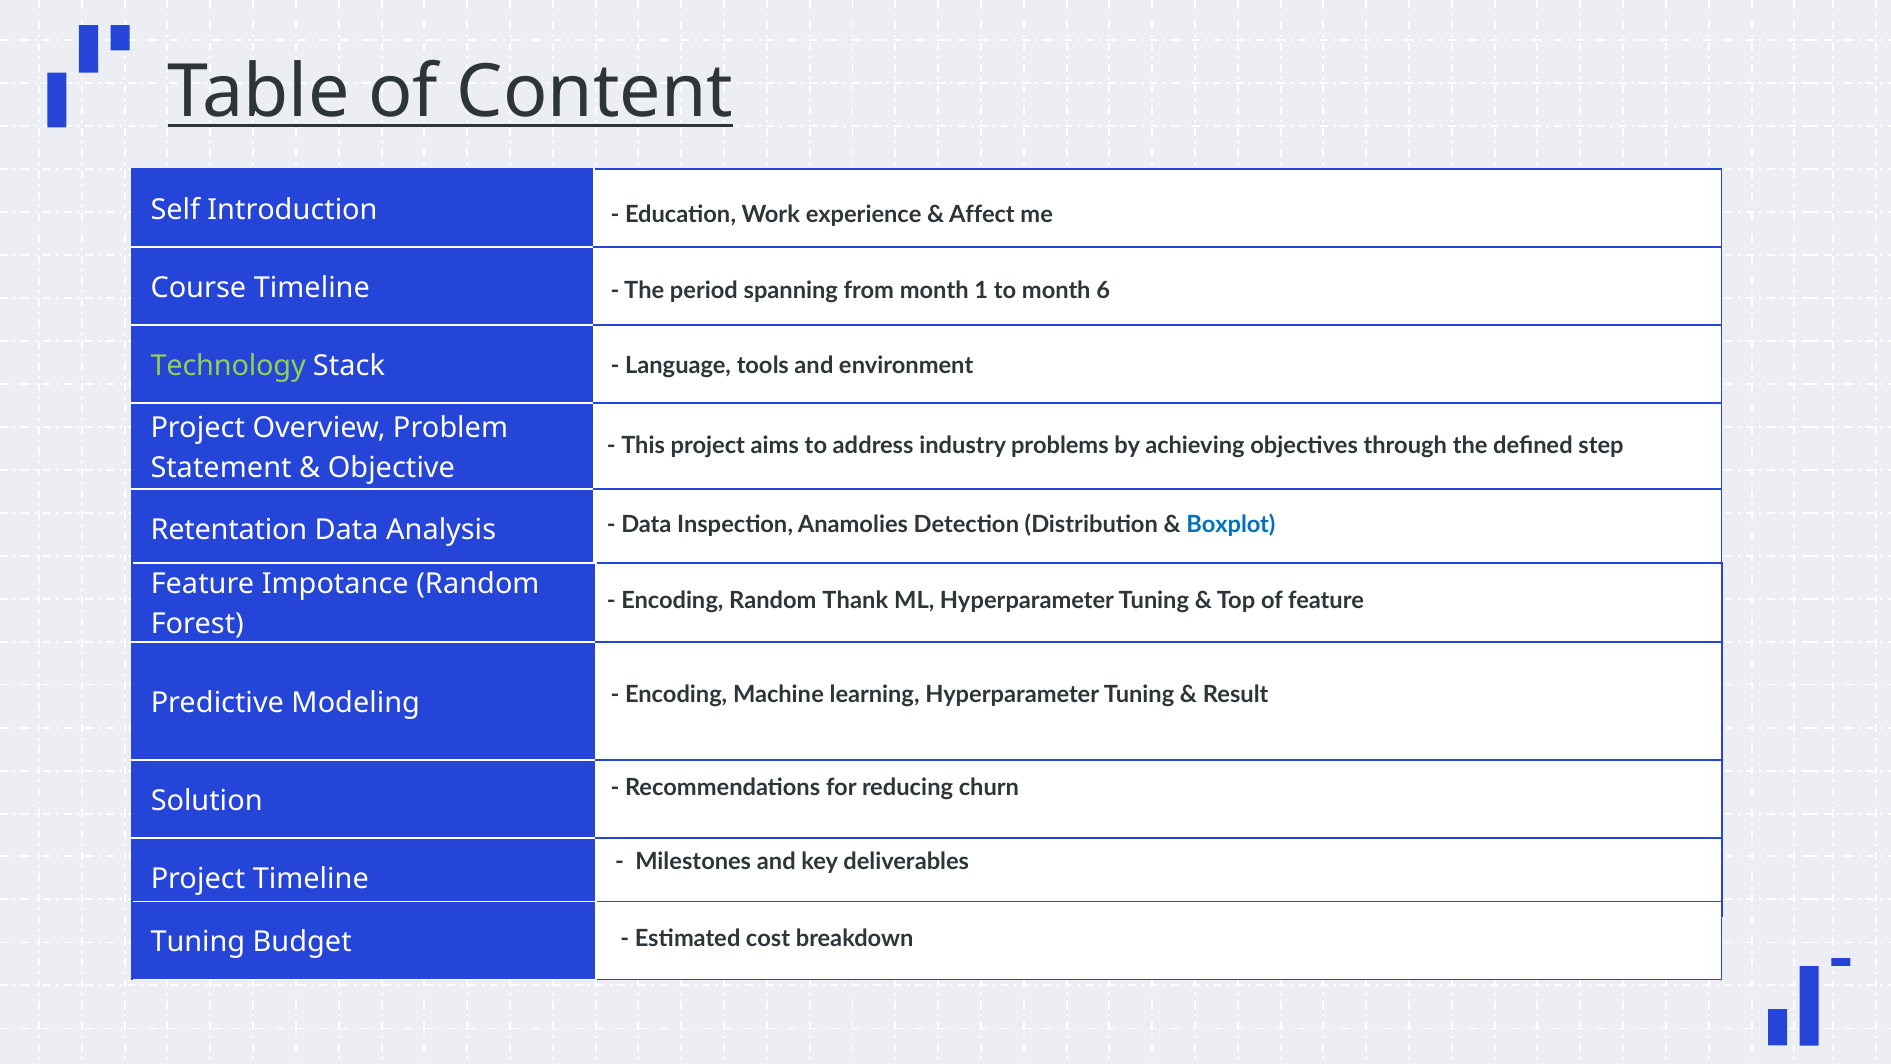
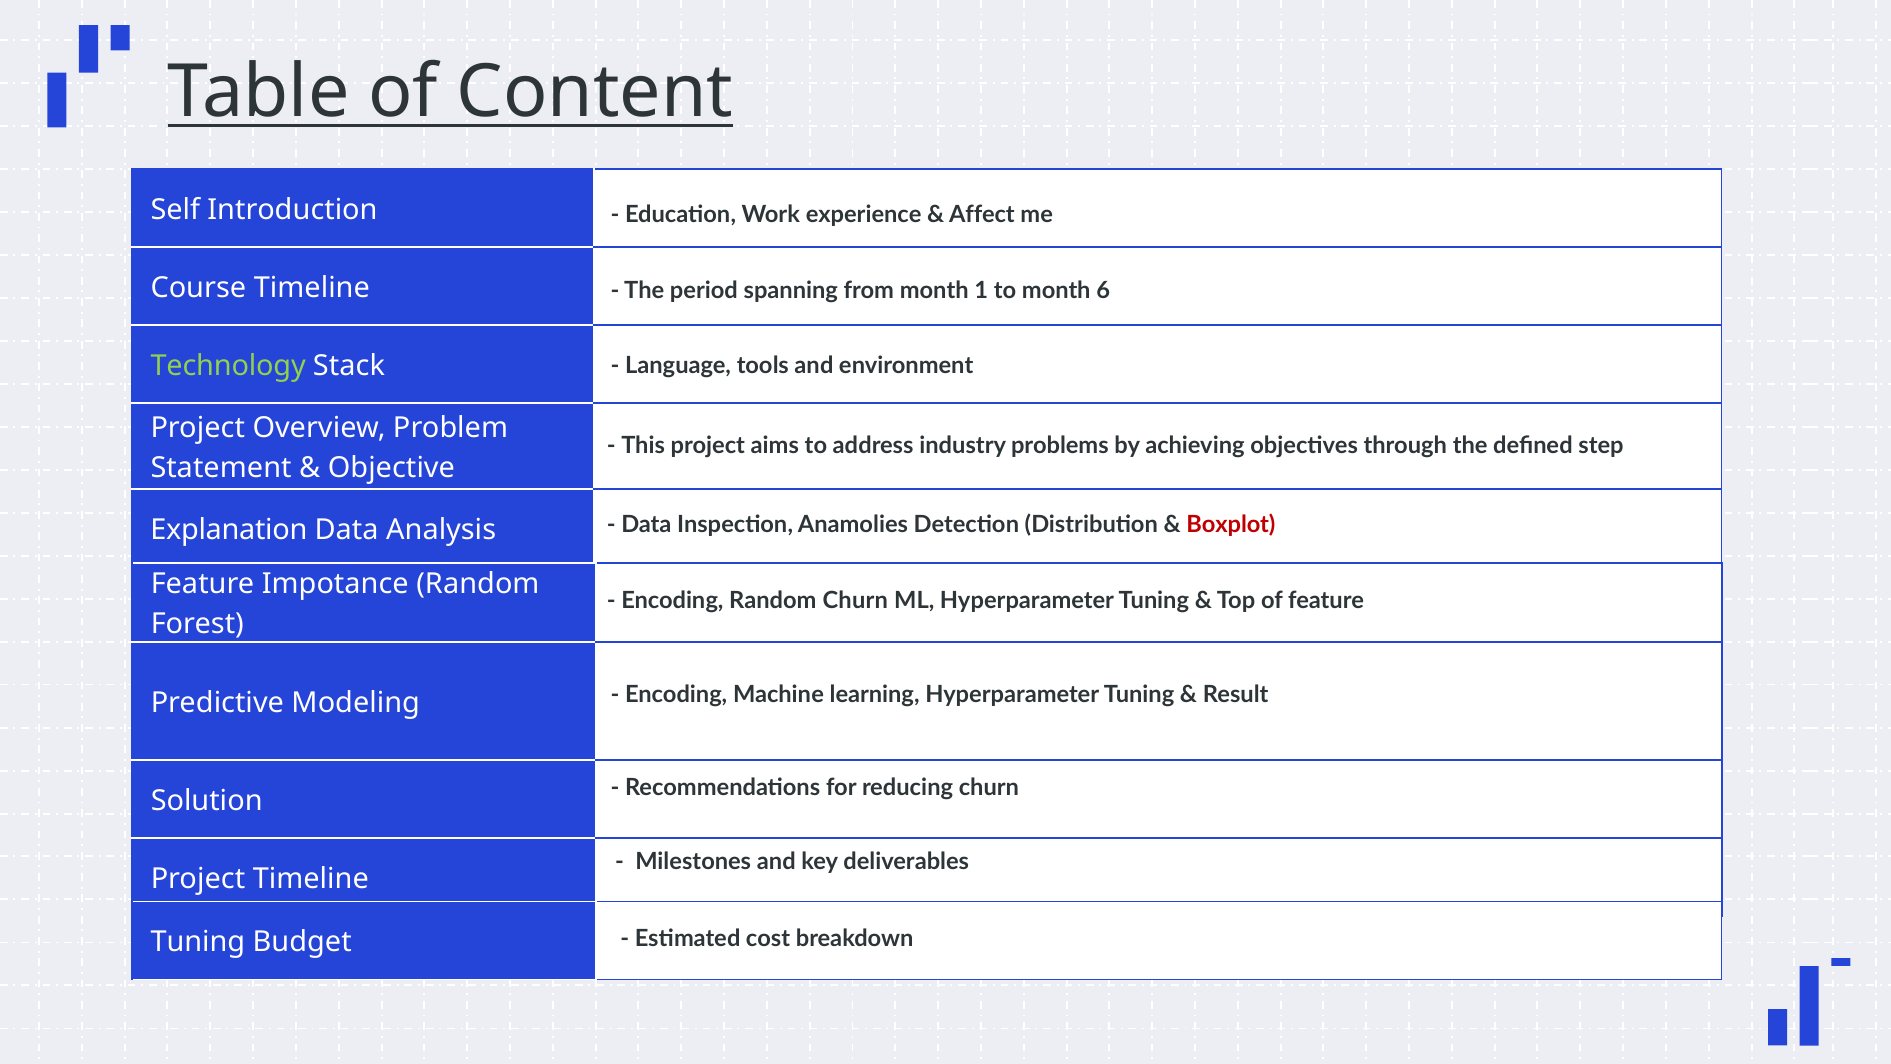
Boxplot colour: blue -> red (1231, 525)
Retentation: Retentation -> Explanation (229, 530)
Random Thank: Thank -> Churn (855, 601)
